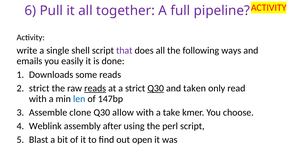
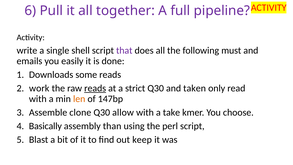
ways: ways -> must (231, 50)
strict: strict -> work (39, 88)
Q30 underline: present -> none (156, 88)
len colour: blue -> orange (79, 99)
Weblink: Weblink -> Basically (45, 126)
after: after -> than (112, 126)
open: open -> keep (142, 140)
